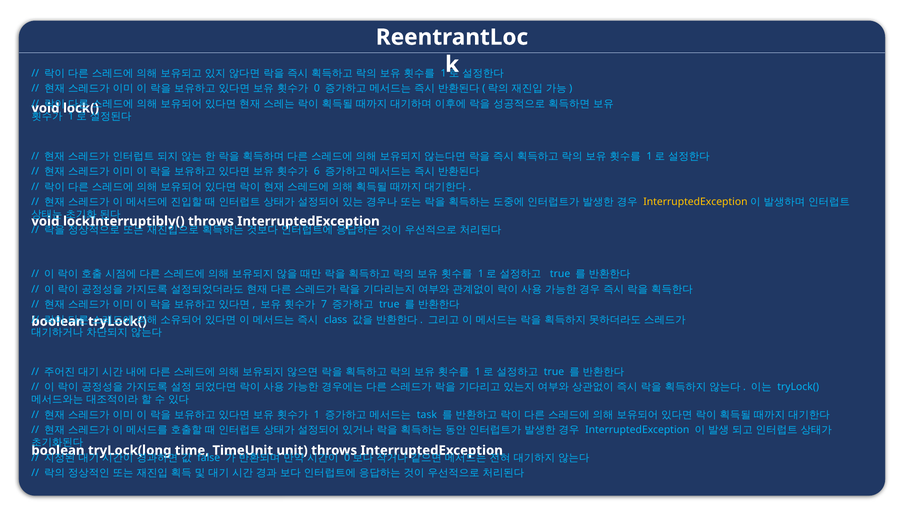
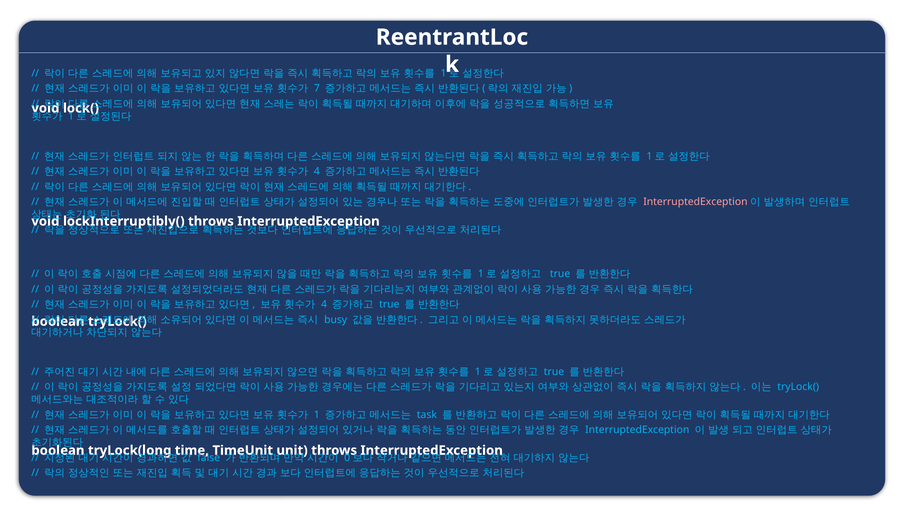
0: 0 -> 7 (317, 88)
6: 6 -> 4 (317, 171)
InterruptedException colour: yellow -> pink (695, 202)
7: 7 -> 4 (324, 304)
class: class -> busy (336, 319)
